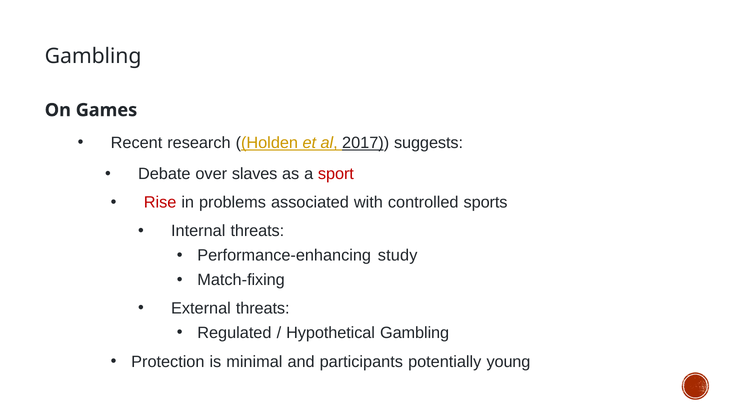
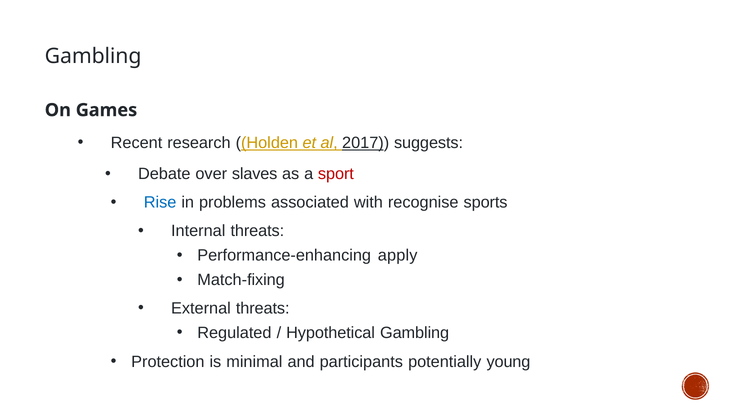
Rise colour: red -> blue (160, 203)
controlled: controlled -> recognise (423, 203)
study: study -> apply (398, 256)
